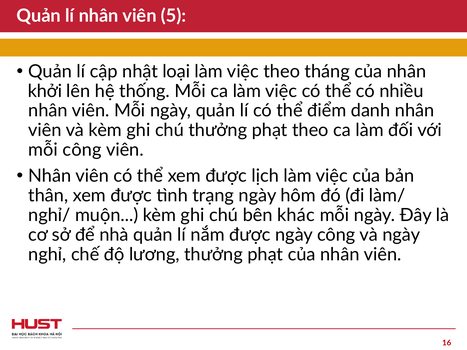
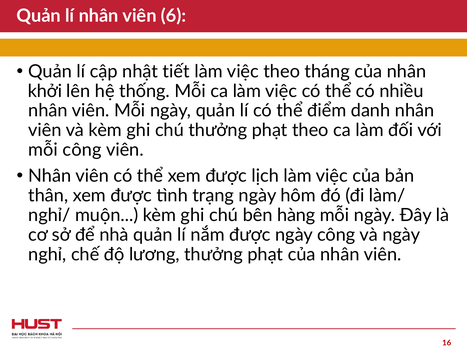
5: 5 -> 6 (174, 16)
loại: loại -> tiết (176, 72)
khác: khác -> hàng (296, 215)
